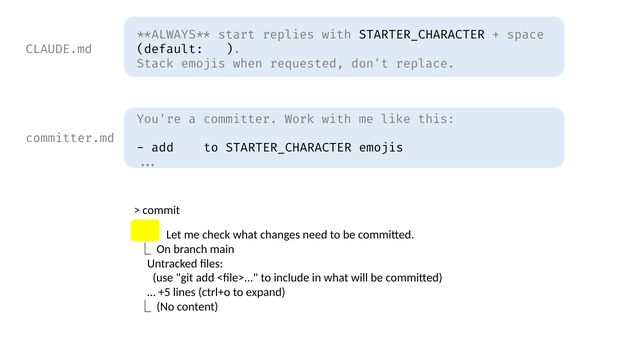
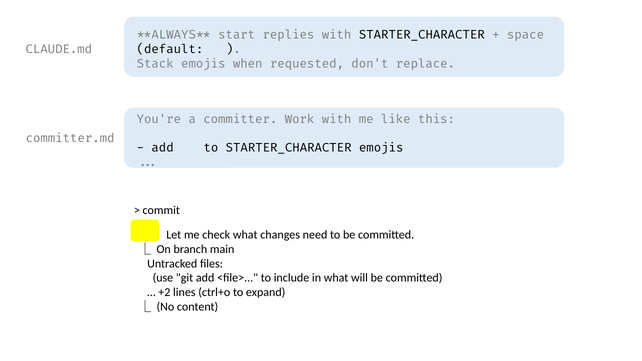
+5: +5 -> +2 (164, 293)
